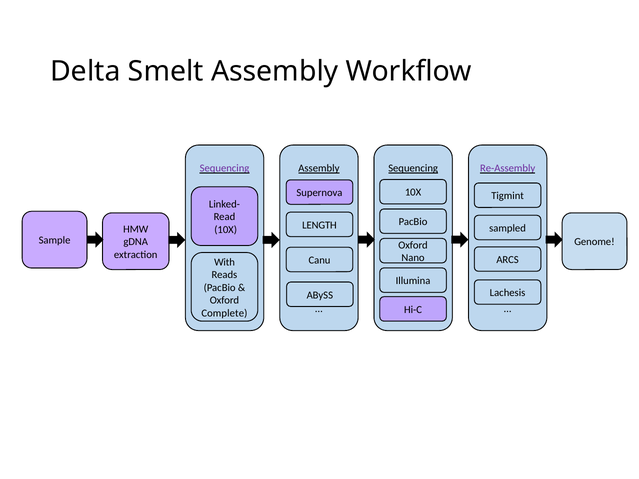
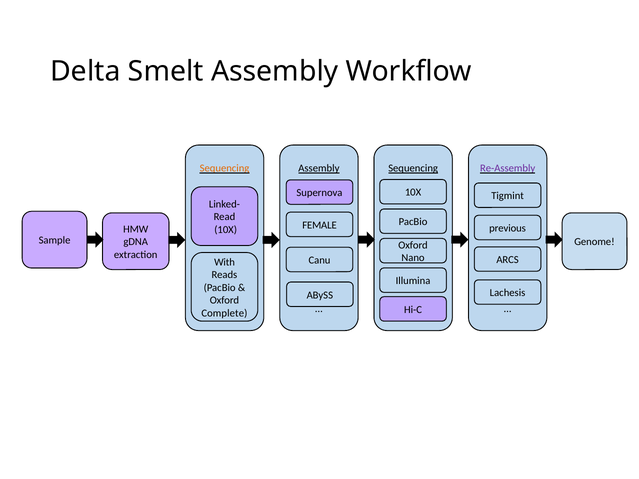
Sequencing colour: purple -> orange (225, 168)
LENGTH: LENGTH -> FEMALE (319, 225)
sampled: sampled -> previous (508, 228)
